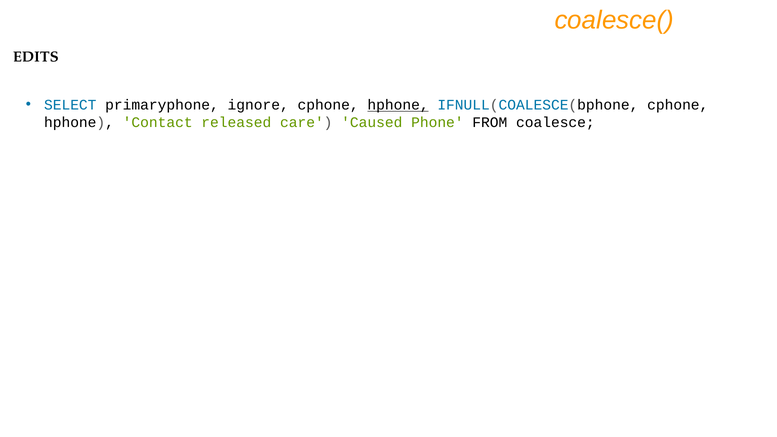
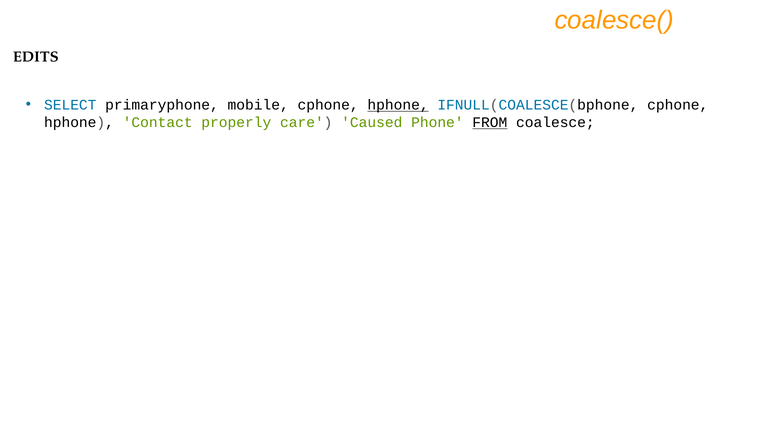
ignore: ignore -> mobile (258, 105)
released: released -> properly (236, 122)
FROM underline: none -> present (490, 122)
